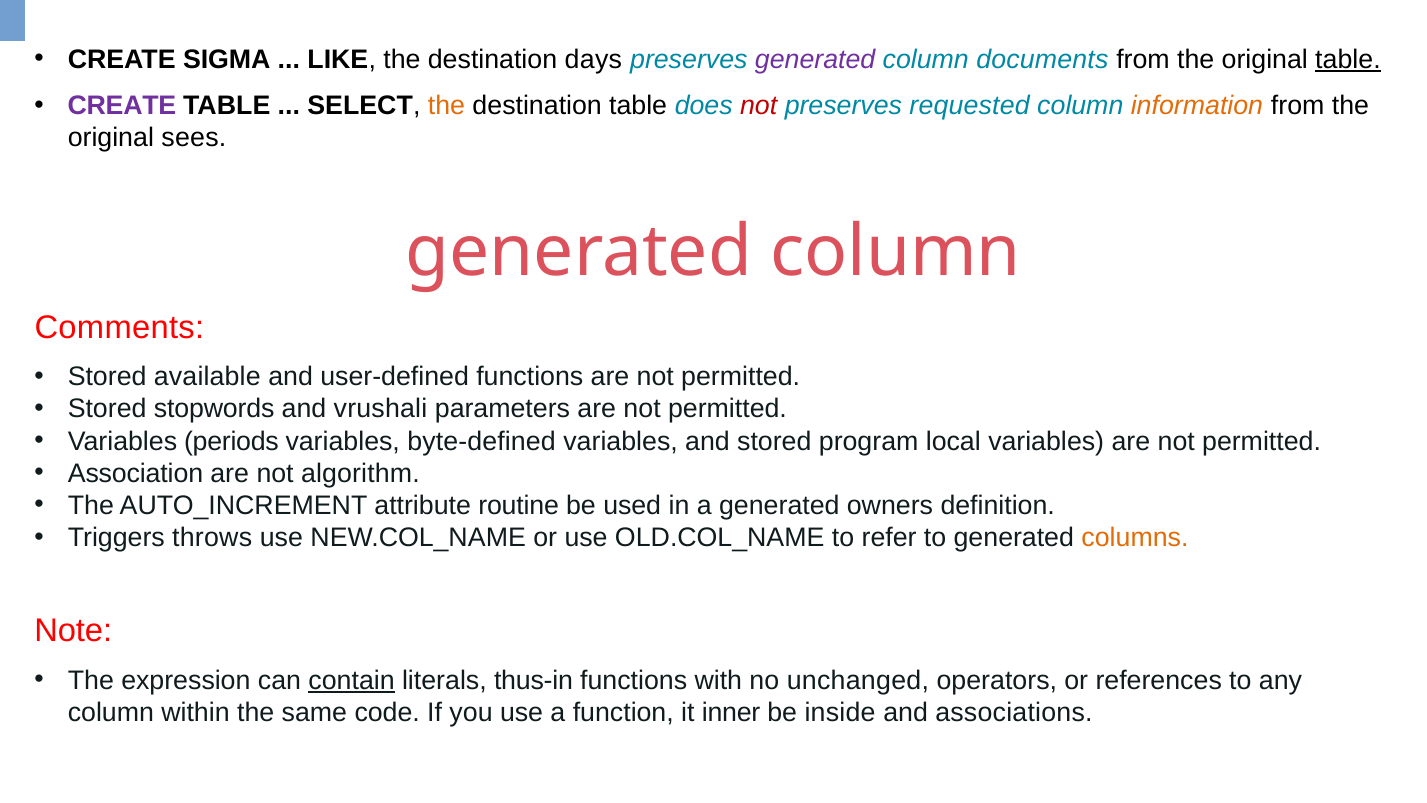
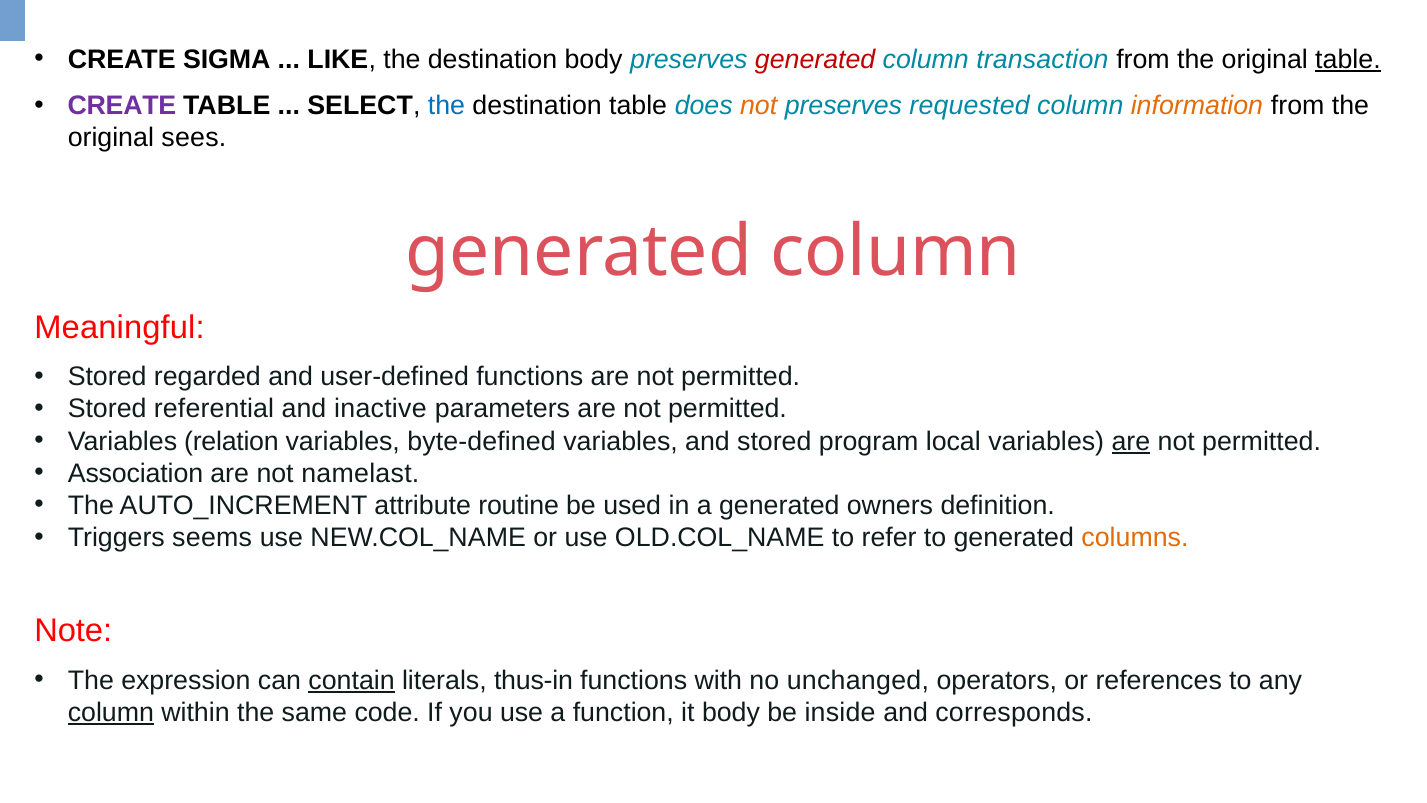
destination days: days -> body (594, 59)
generated colour: purple -> red (815, 59)
documents: documents -> transaction (1042, 59)
the colour: orange -> blue (447, 106)
not colour: red -> orange (759, 106)
Comments: Comments -> Meaningful (119, 327)
available: available -> regarded (207, 377)
stopwords: stopwords -> referential (214, 409)
vrushali: vrushali -> inactive (380, 409)
periods: periods -> relation (231, 441)
are underline: none -> present (1131, 441)
algorithm: algorithm -> namelast (360, 473)
throws: throws -> seems (212, 537)
column underline: none -> present (111, 712)
it inner: inner -> body (731, 712)
associations: associations -> corresponds (1014, 712)
